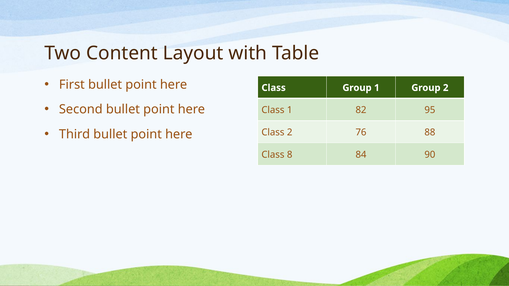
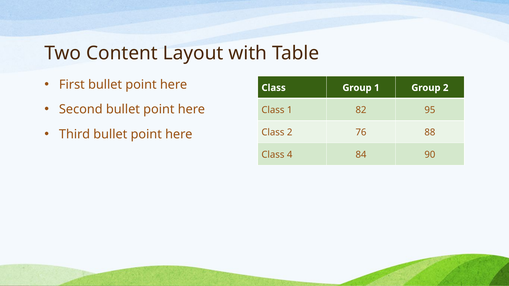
8: 8 -> 4 (290, 155)
